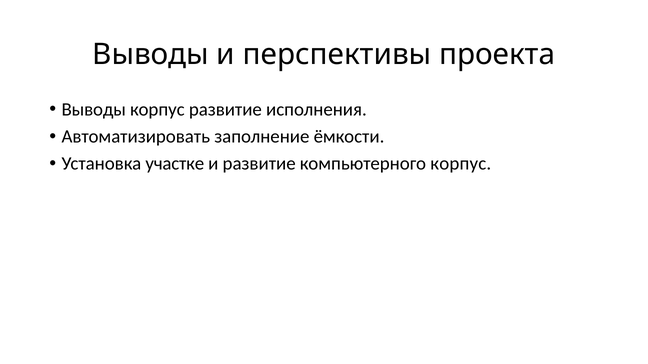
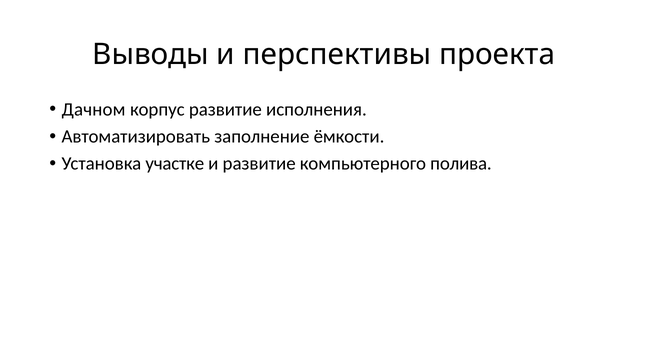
Выводы: Выводы -> Дачном (94, 110)
компьютерного корпус: корпус -> полива (461, 164)
